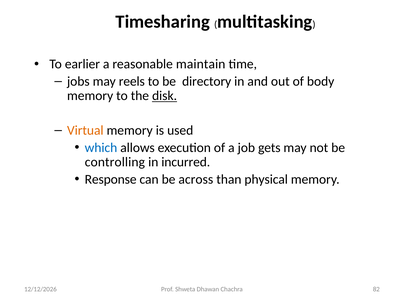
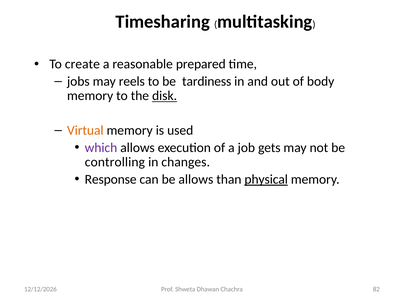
earlier: earlier -> create (82, 64)
maintain: maintain -> prepared (201, 64)
directory: directory -> tardiness (207, 81)
which colour: blue -> purple (101, 148)
incurred: incurred -> changes (186, 162)
be across: across -> allows (196, 179)
physical underline: none -> present (266, 179)
